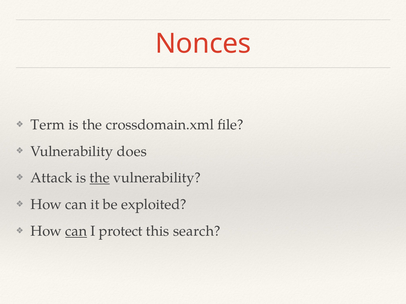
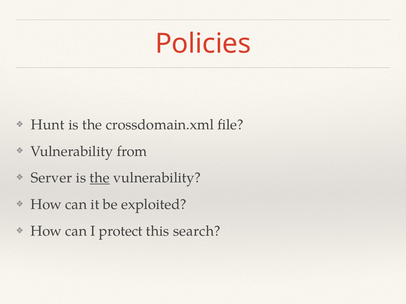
Nonces: Nonces -> Policies (203, 44)
Term: Term -> Hunt (48, 125)
does: does -> from (132, 152)
Attack: Attack -> Server (51, 178)
can underline: present -> none (76, 232)
